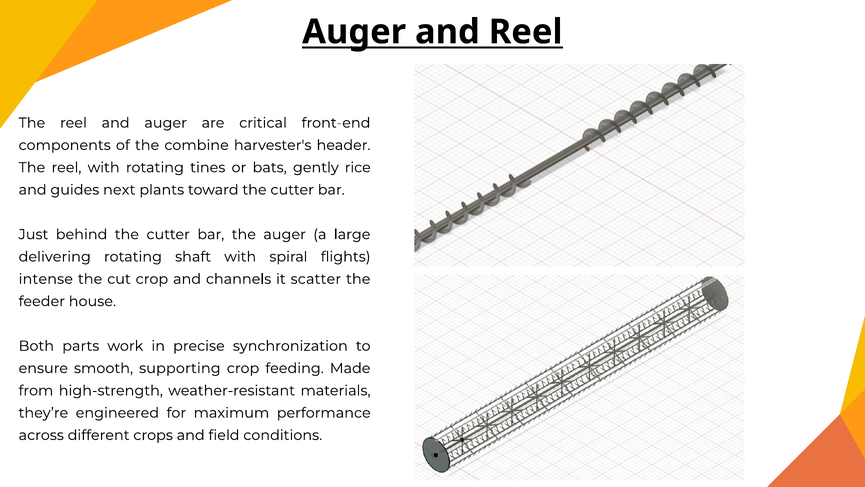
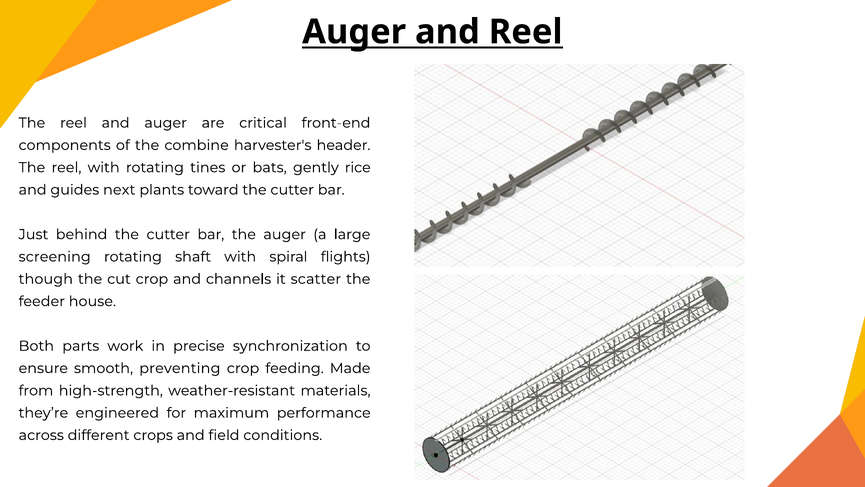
delivering: delivering -> screening (55, 257)
intense: intense -> though (46, 279)
supporting: supporting -> preventing (180, 368)
